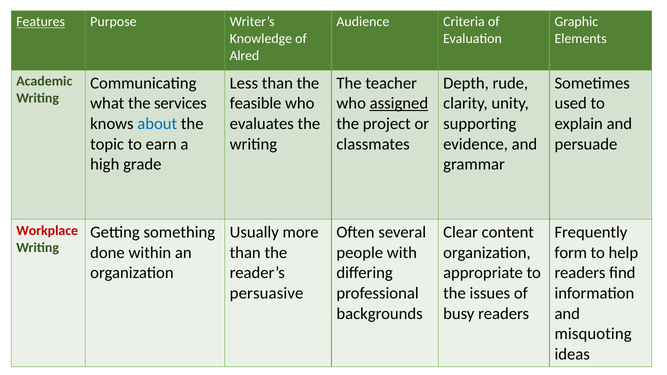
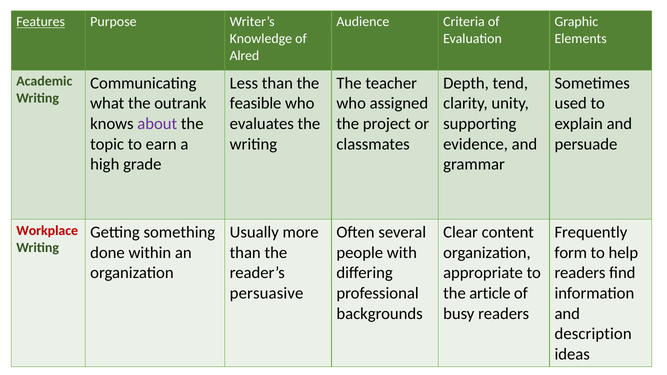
rude: rude -> tend (510, 83)
services: services -> outrank (180, 103)
assigned underline: present -> none (399, 103)
about colour: blue -> purple (157, 124)
issues: issues -> article (490, 293)
misquoting: misquoting -> description (593, 334)
